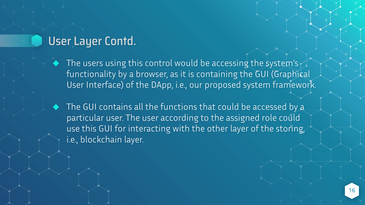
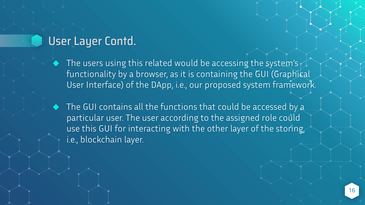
control: control -> related (159, 63)
